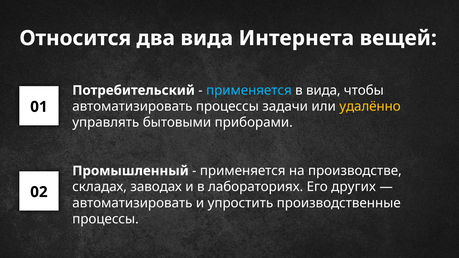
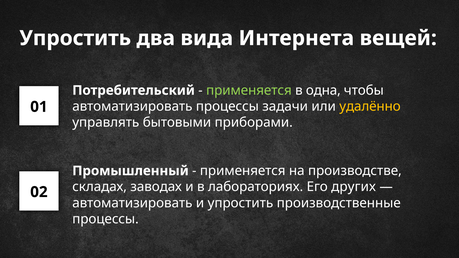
Относится: Относится -> Упростить (75, 38)
применяется colour: light blue -> light green (249, 90)
в вида: вида -> одна (323, 90)
